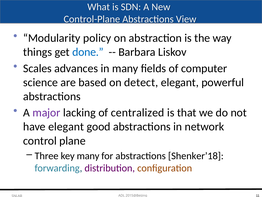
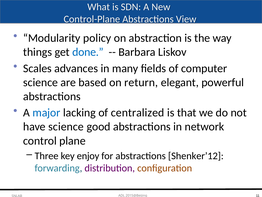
detect: detect -> return (141, 82)
major colour: purple -> blue (46, 112)
have elegant: elegant -> science (66, 126)
key many: many -> enjoy (88, 155)
Shenker’18: Shenker’18 -> Shenker’12 (196, 155)
